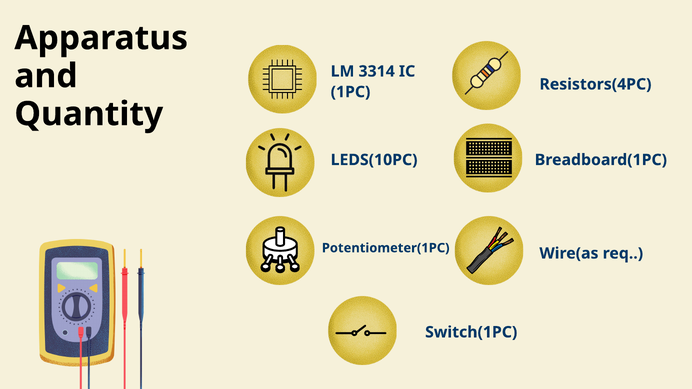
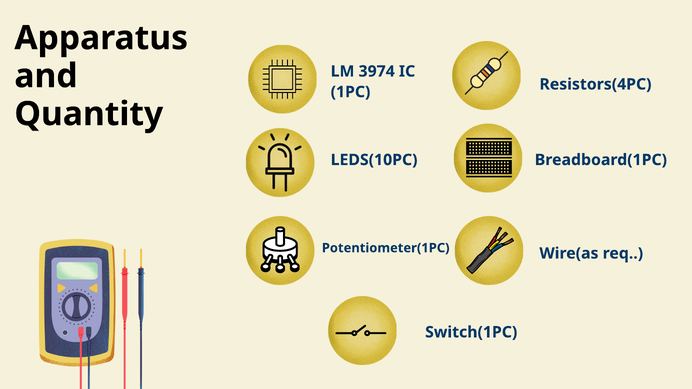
3314: 3314 -> 3974 (377, 71)
